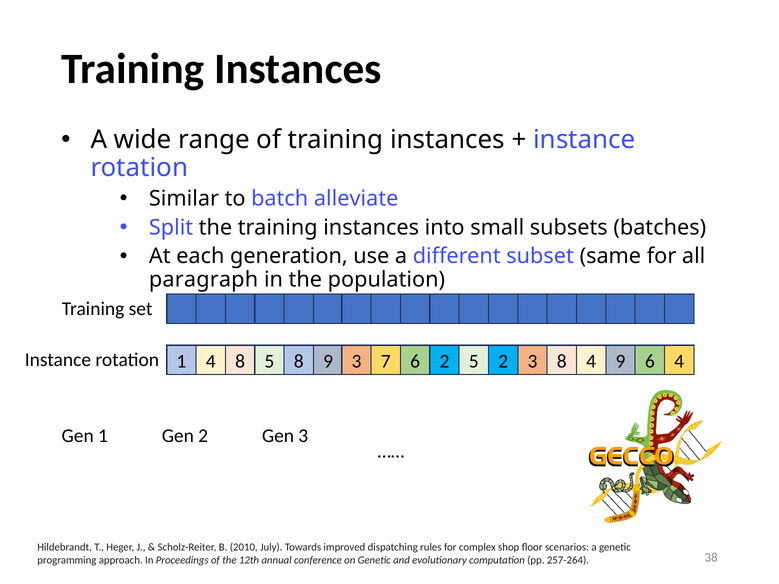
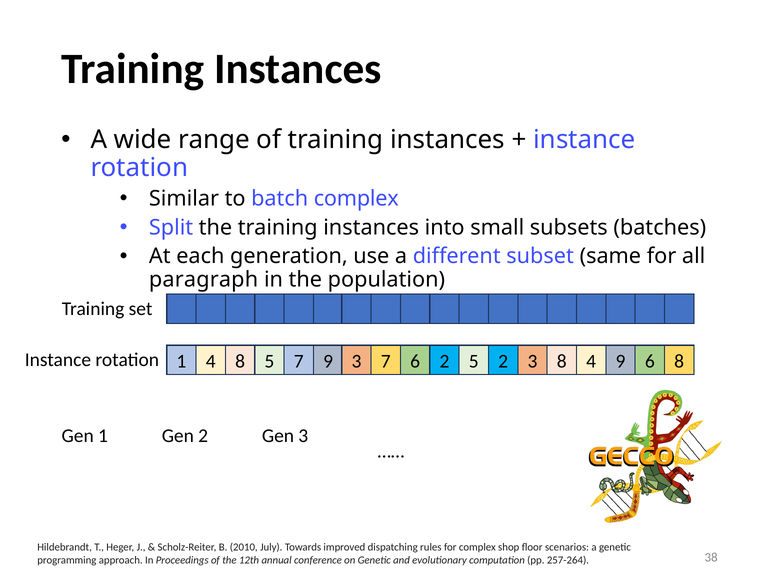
batch alleviate: alleviate -> complex (356, 199)
5 8: 8 -> 7 (299, 361)
6 4: 4 -> 8 (679, 361)
